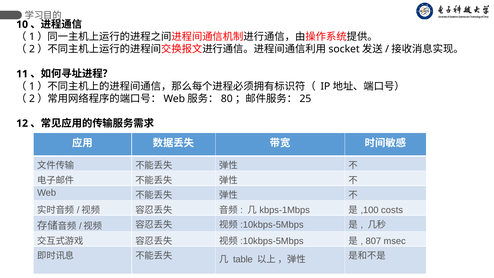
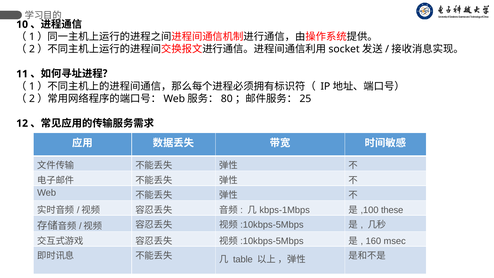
costs: costs -> these (392, 210)
807: 807 -> 160 (373, 241)
